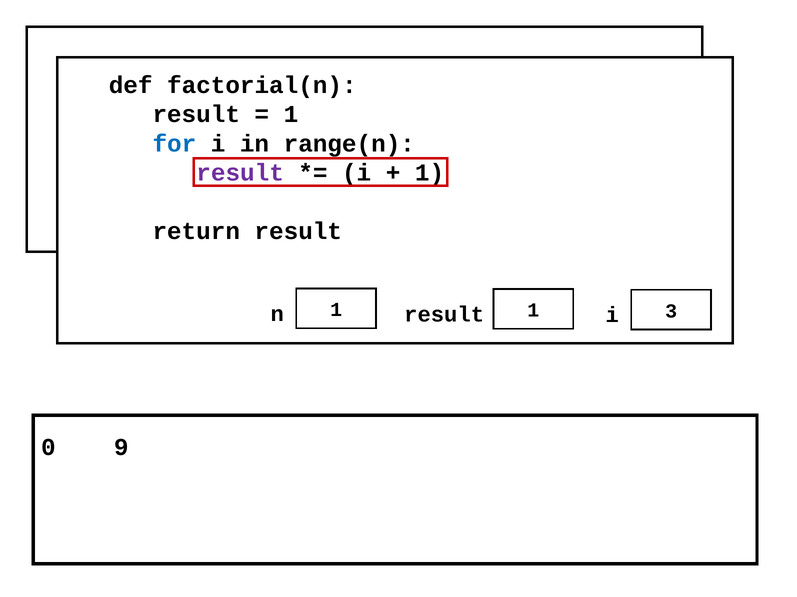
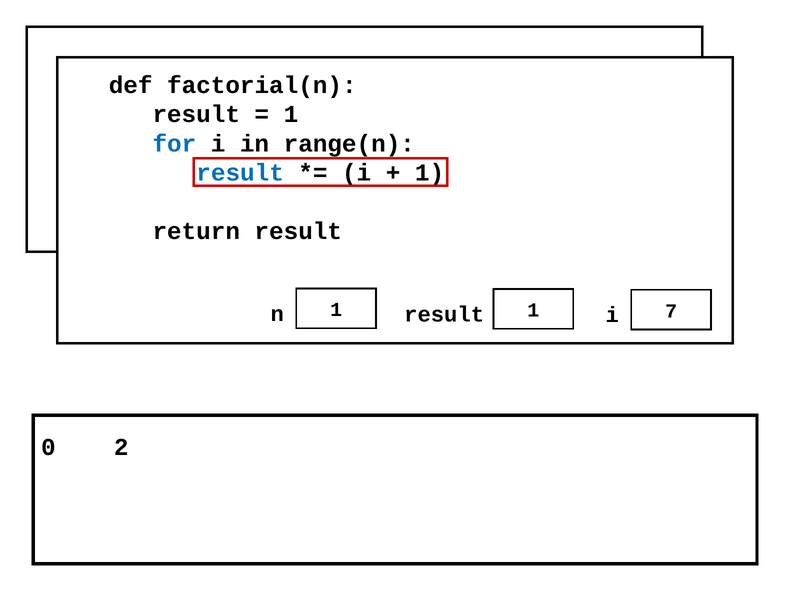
result colour: purple -> blue (240, 173)
3: 3 -> 7 (671, 311)
9: 9 -> 2 (121, 448)
